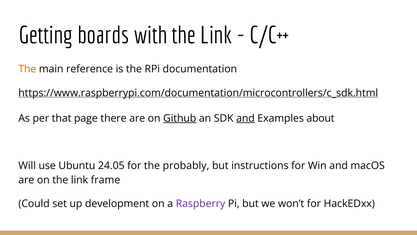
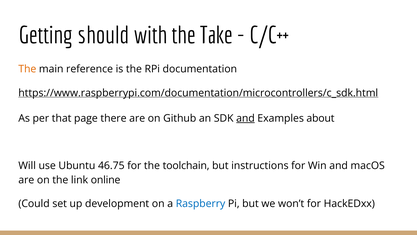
boards: boards -> should (103, 35)
with the Link: Link -> Take (216, 35)
Github underline: present -> none (180, 118)
24.05: 24.05 -> 46.75 (111, 165)
probably: probably -> toolchain (186, 165)
frame: frame -> online (106, 180)
Raspberry colour: purple -> blue (201, 203)
